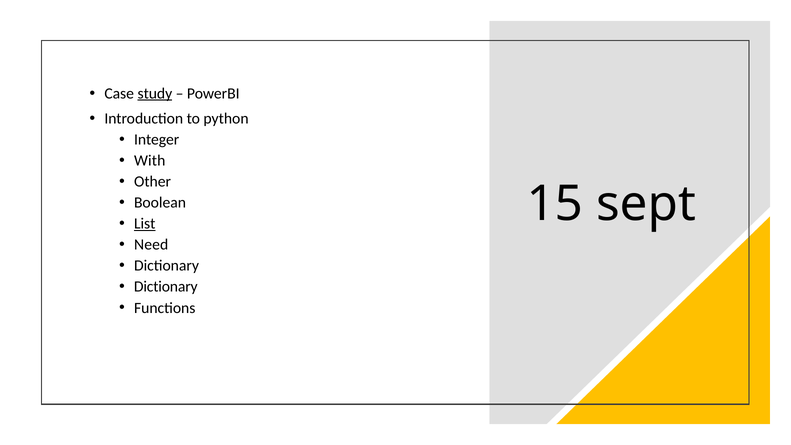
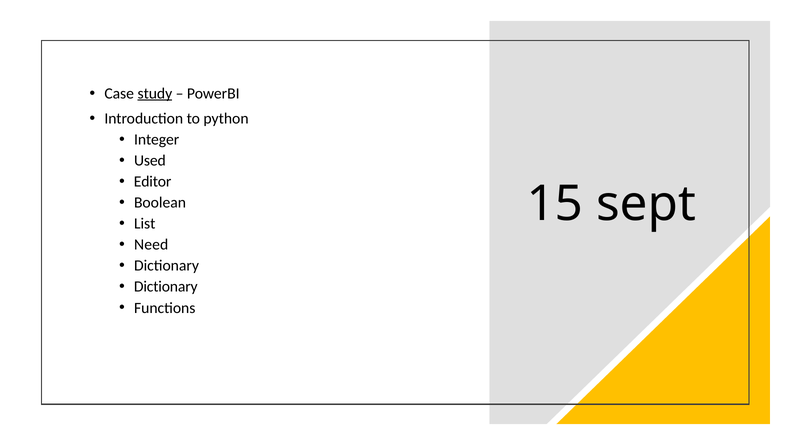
With: With -> Used (150, 161)
Other: Other -> Editor (153, 182)
List underline: present -> none (145, 224)
